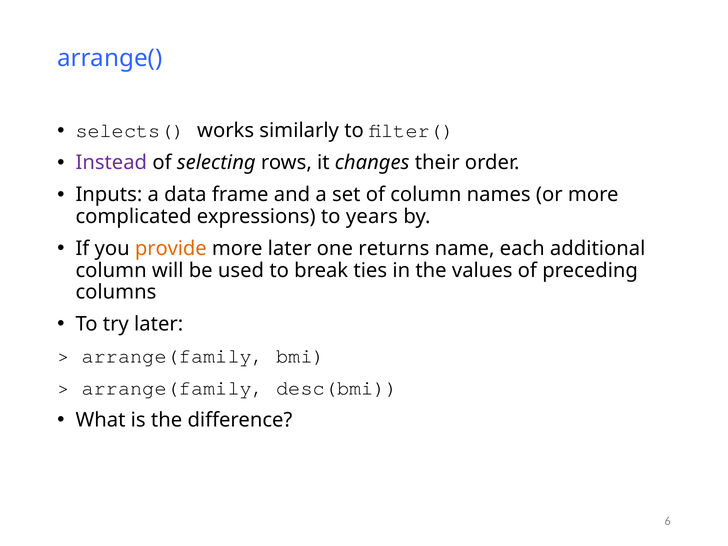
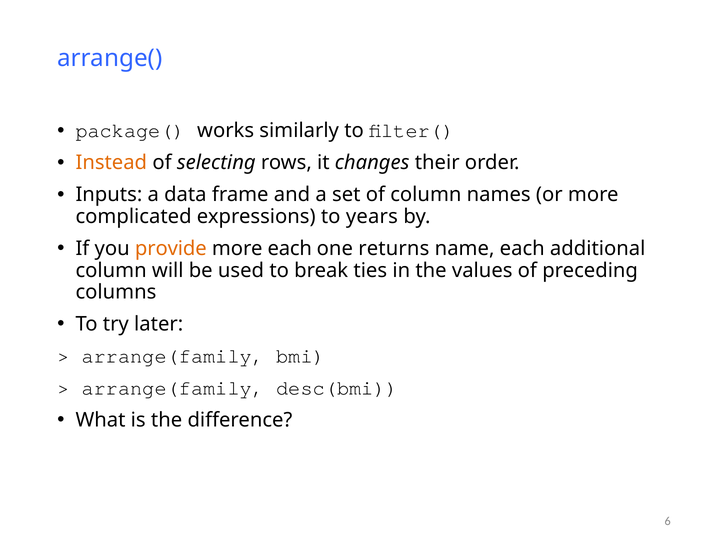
selects(: selects( -> package( (130, 131)
Instead colour: purple -> orange (111, 163)
more later: later -> each (290, 248)
